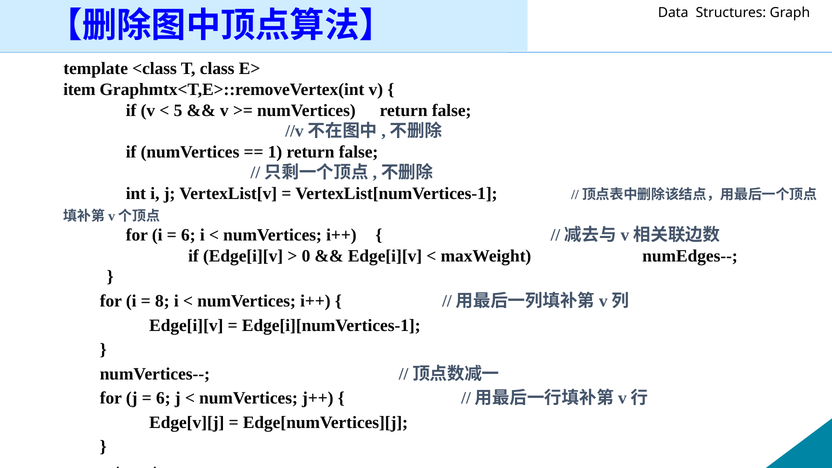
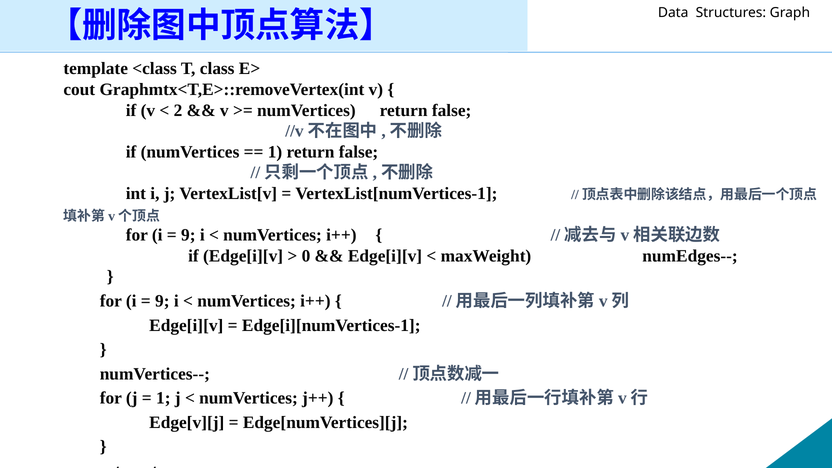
item: item -> cout (79, 89)
5: 5 -> 2 (178, 110)
6: 6 -> 9 (188, 235)
8: 8 -> 9 (162, 301)
6: 6 -> 1 (163, 398)
